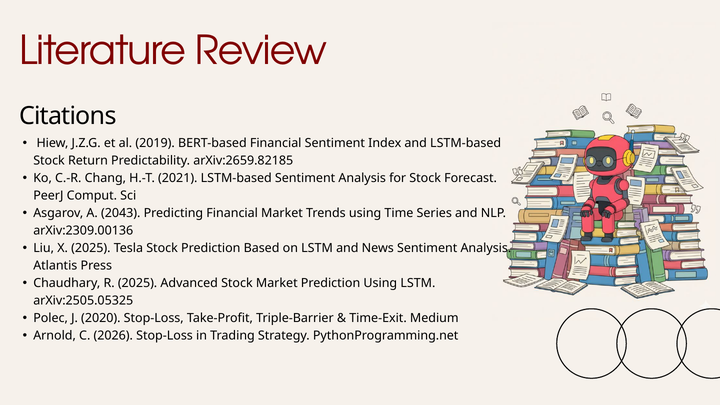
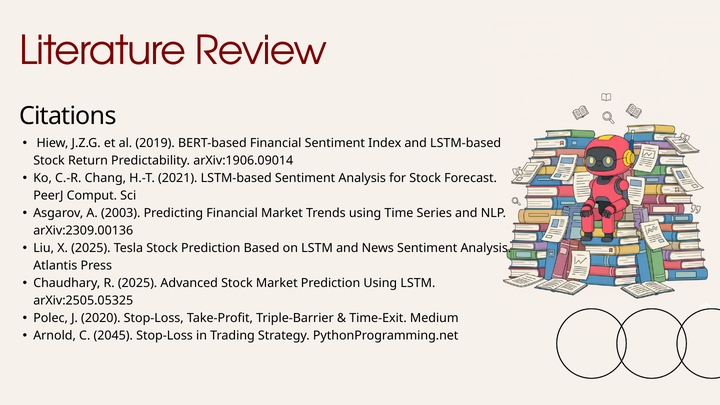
arXiv:2659.82185: arXiv:2659.82185 -> arXiv:1906.09014 (243, 161)
2043: 2043 -> 2003 (121, 213)
2026: 2026 -> 2045 (113, 336)
